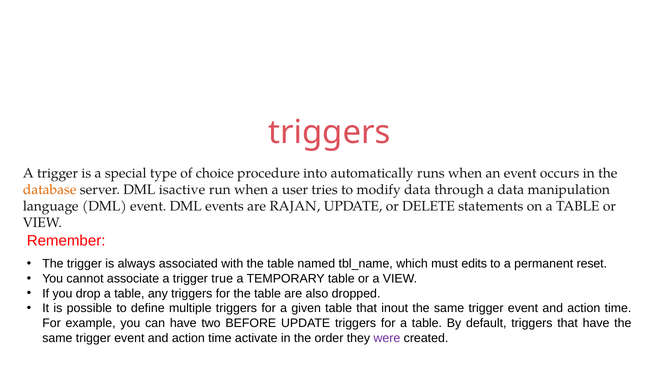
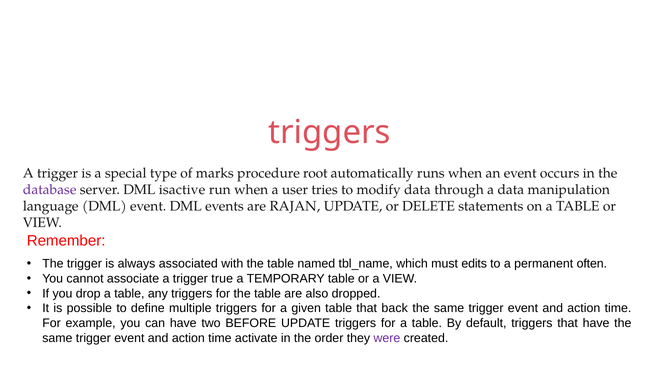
choice: choice -> marks (215, 173)
into: into -> root (315, 173)
database colour: orange -> purple (50, 189)
reset: reset -> often (592, 264)
inout: inout -> back (395, 308)
